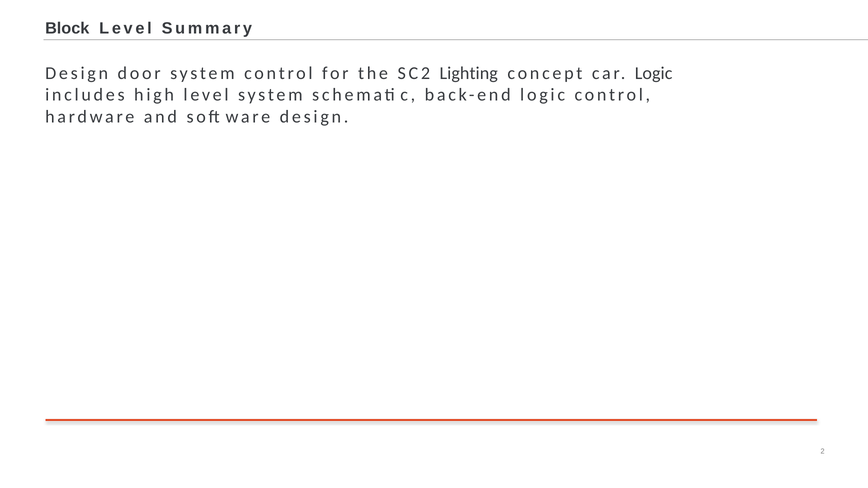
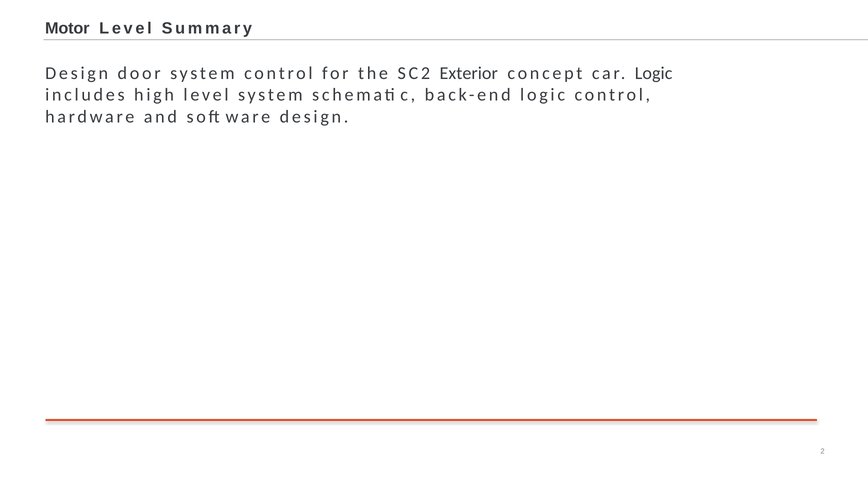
Block: Block -> Motor (67, 28)
Lighting: Lighting -> Exterior (469, 73)
